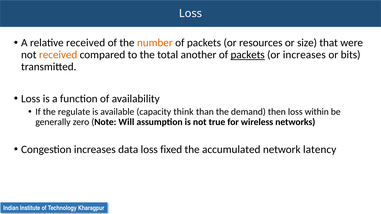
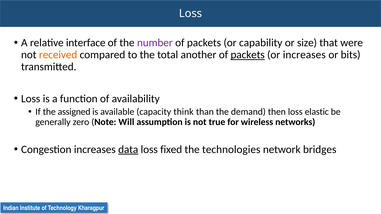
relative received: received -> interface (86, 43)
number colour: orange -> purple (155, 43)
resources: resources -> capability (261, 43)
regulate: regulate -> assigned (74, 112)
within: within -> elastic (317, 112)
data underline: none -> present (128, 150)
accumulated: accumulated -> technologies (231, 150)
latency: latency -> bridges (320, 150)
